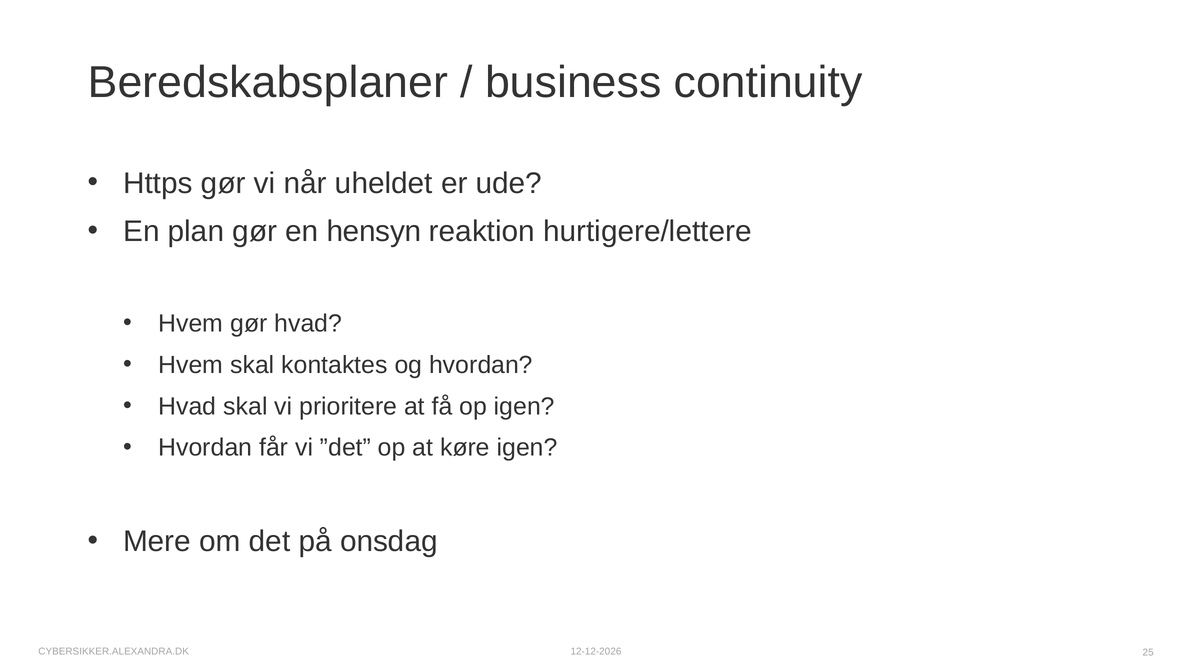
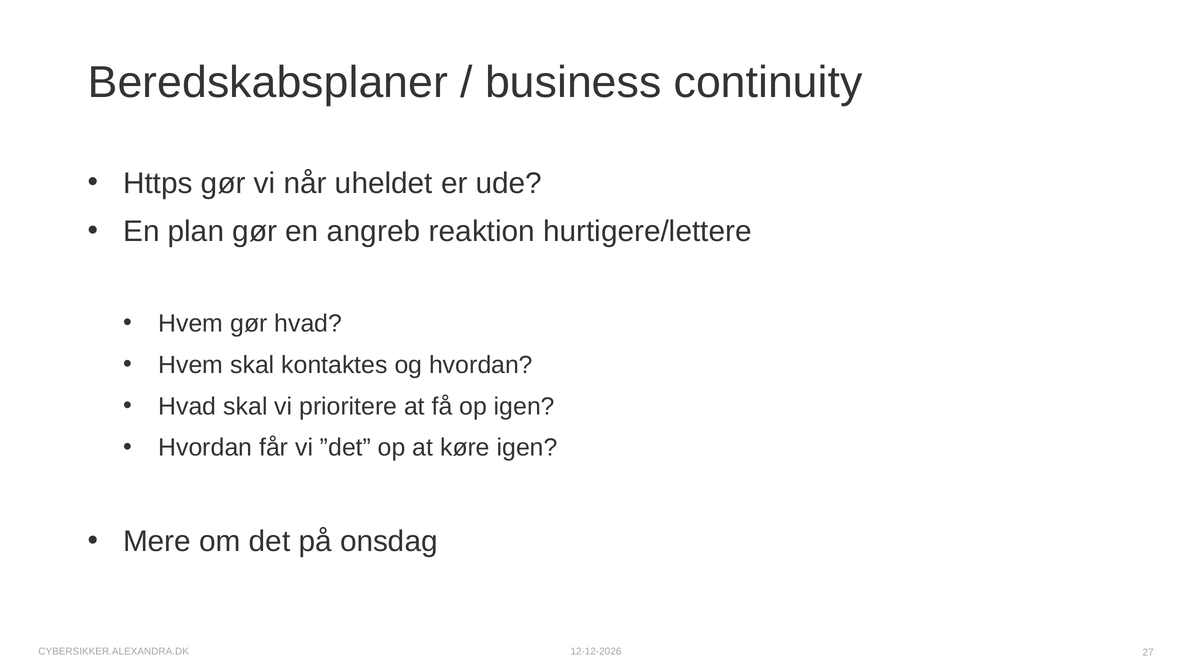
hensyn: hensyn -> angreb (374, 232)
25: 25 -> 27 (1148, 653)
